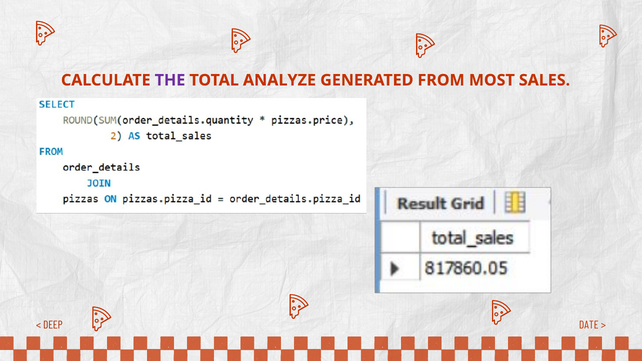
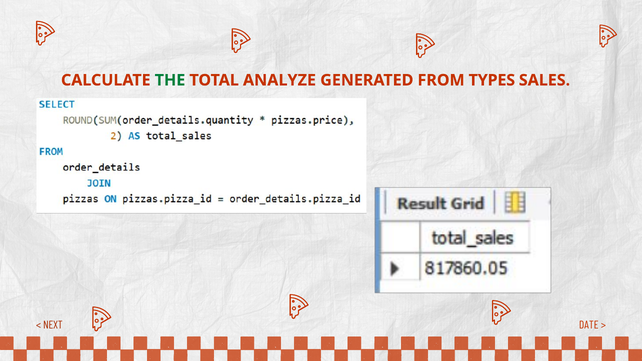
THE colour: purple -> green (170, 80)
MOST: MOST -> TYPES (492, 80)
DEEP: DEEP -> NEXT (53, 325)
